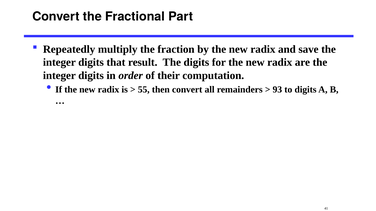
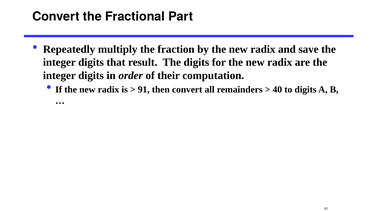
55: 55 -> 91 (144, 90)
93: 93 -> 40 (277, 90)
